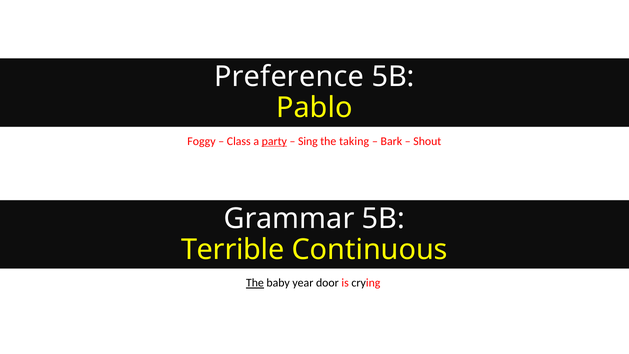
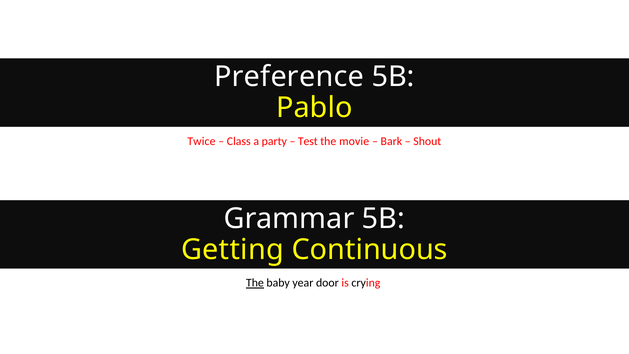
Foggy: Foggy -> Twice (201, 141)
party underline: present -> none (274, 141)
Sing: Sing -> Test (308, 141)
taking: taking -> movie (354, 141)
Terrible: Terrible -> Getting (232, 250)
